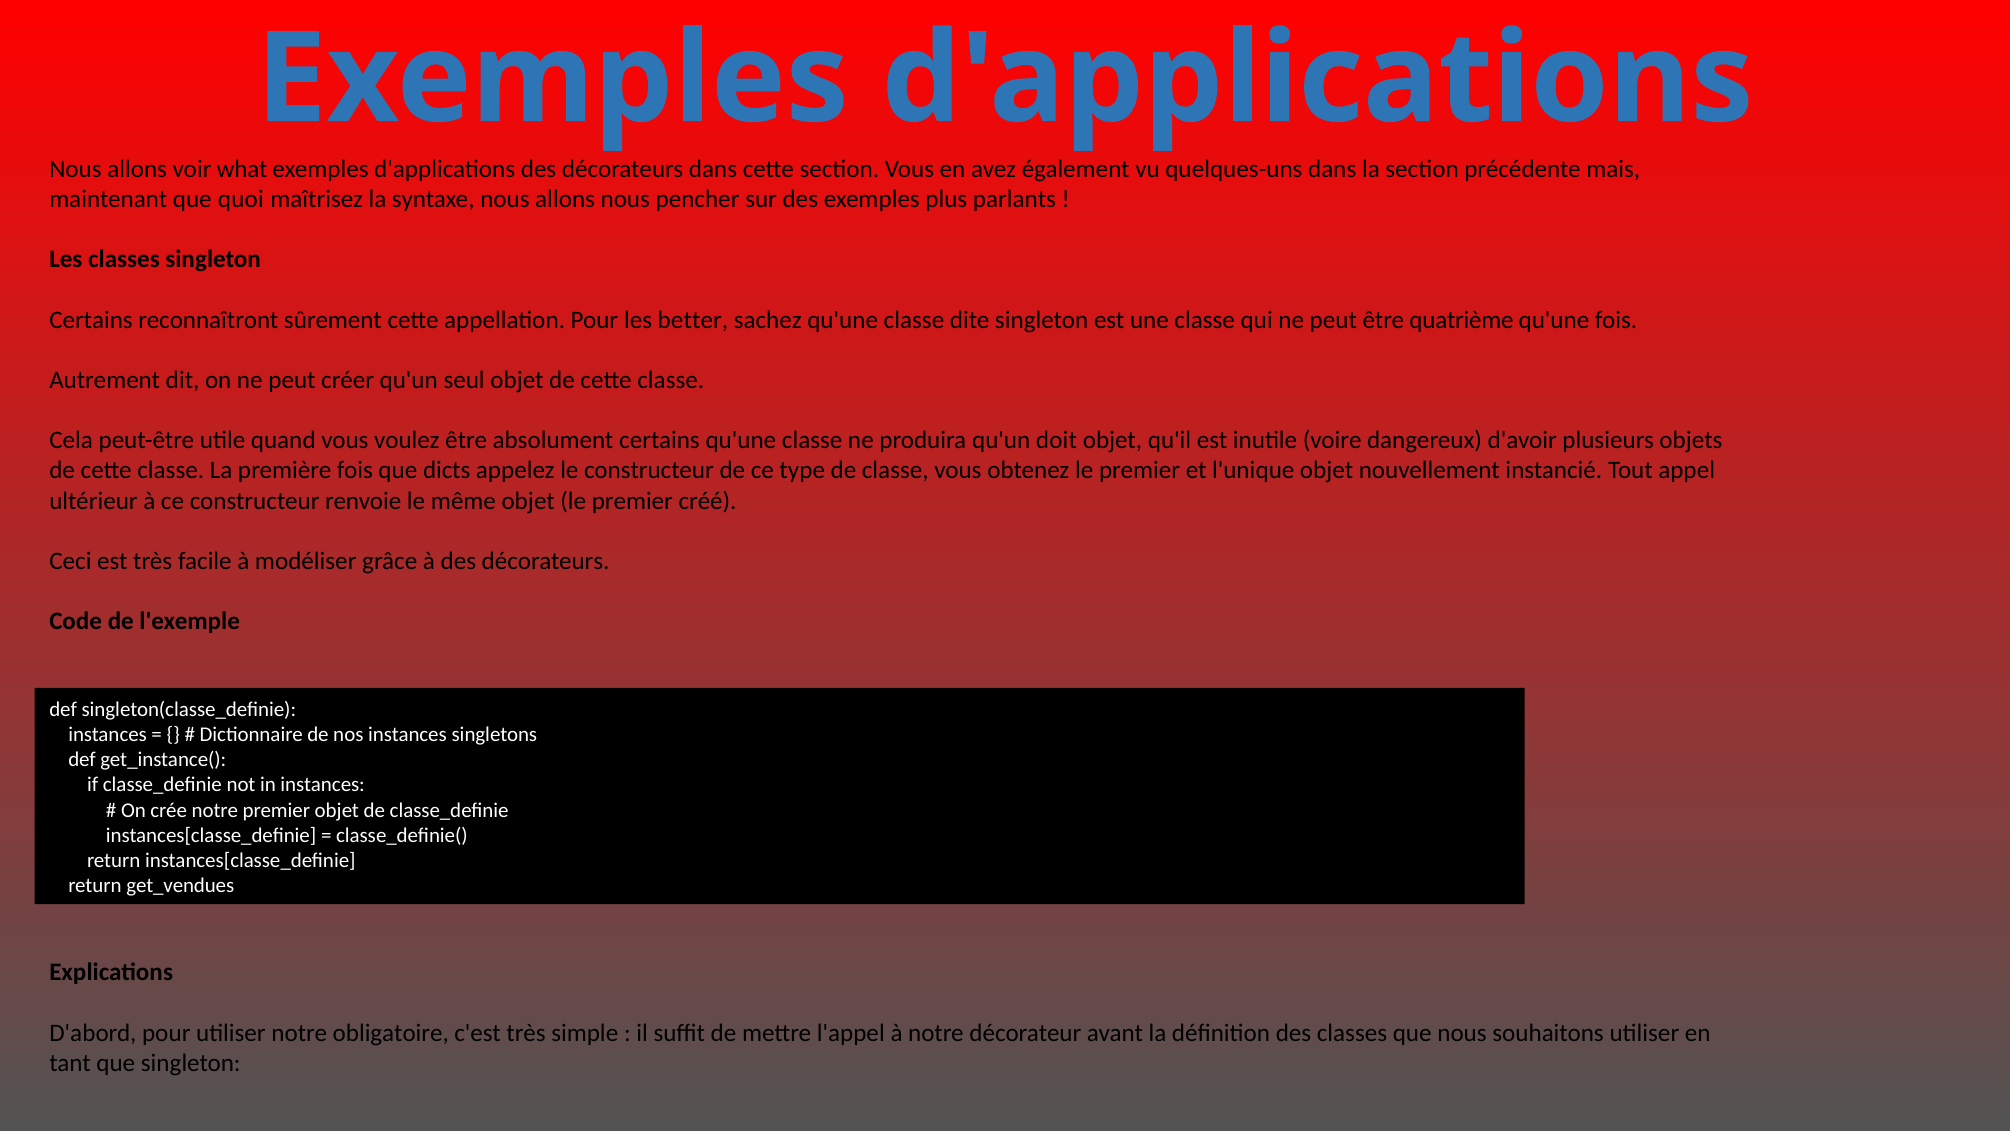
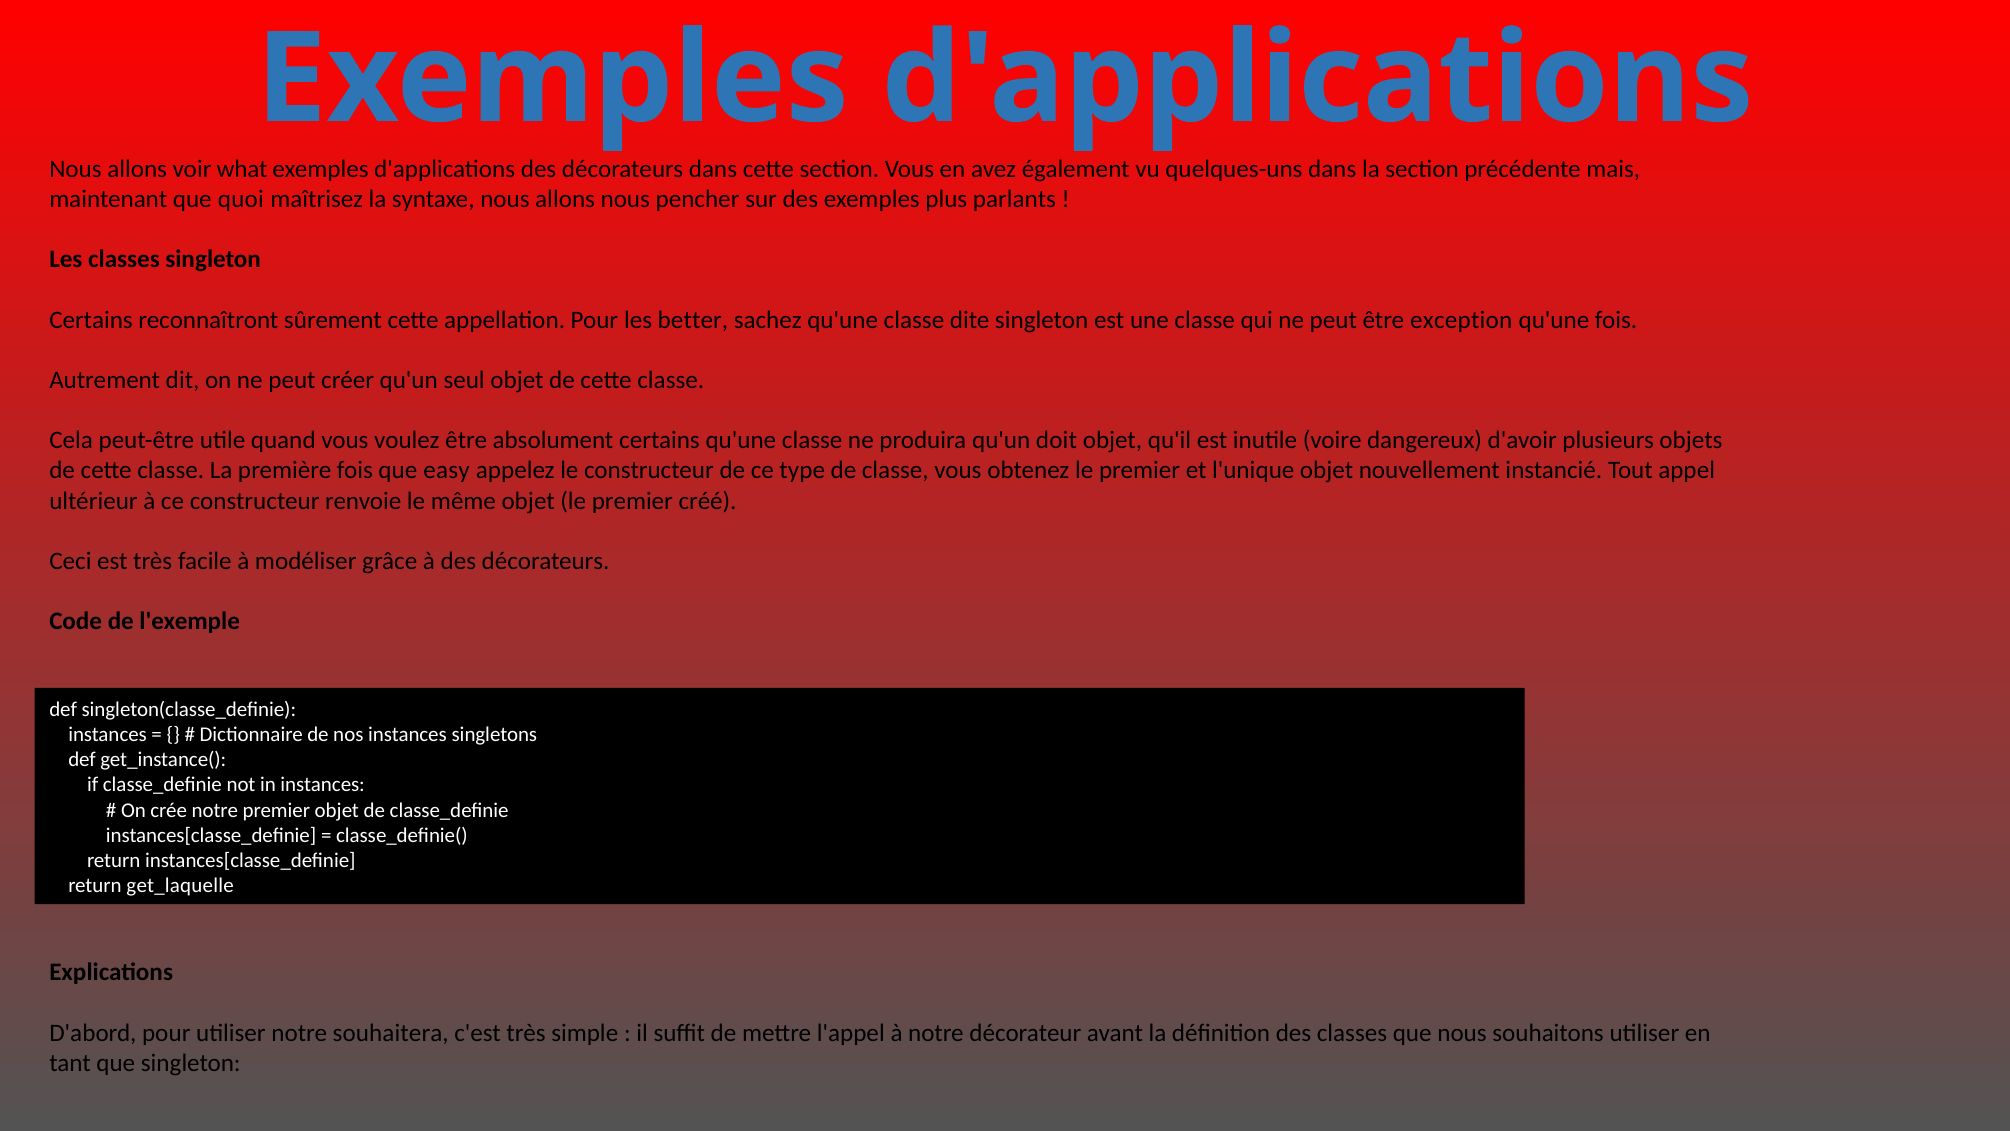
quatrième: quatrième -> exception (1461, 320)
dicts: dicts -> easy (447, 471)
get_vendues: get_vendues -> get_laquelle (180, 885)
obligatoire: obligatoire -> souhaitera (391, 1032)
